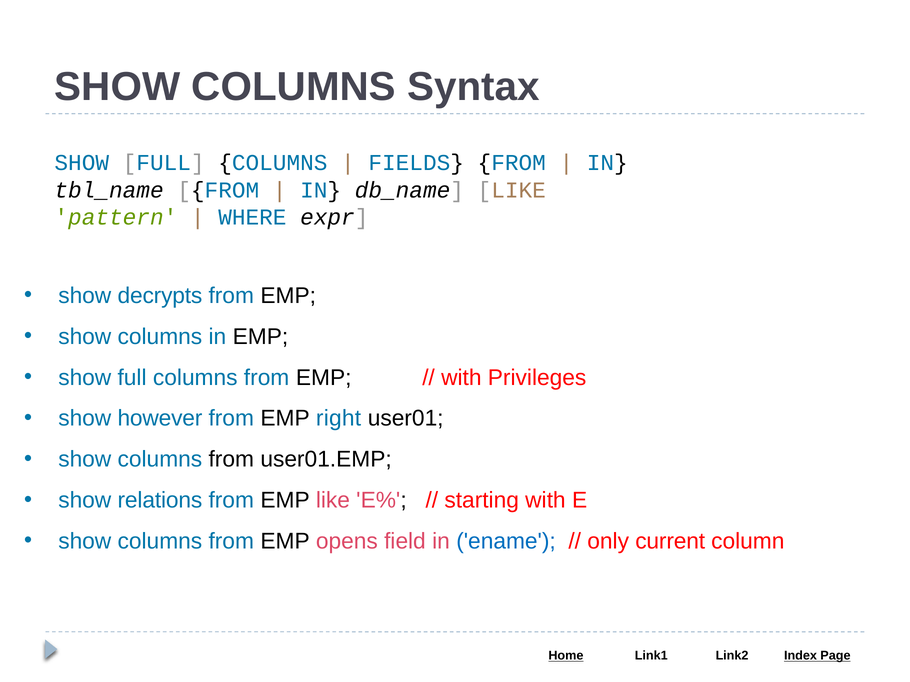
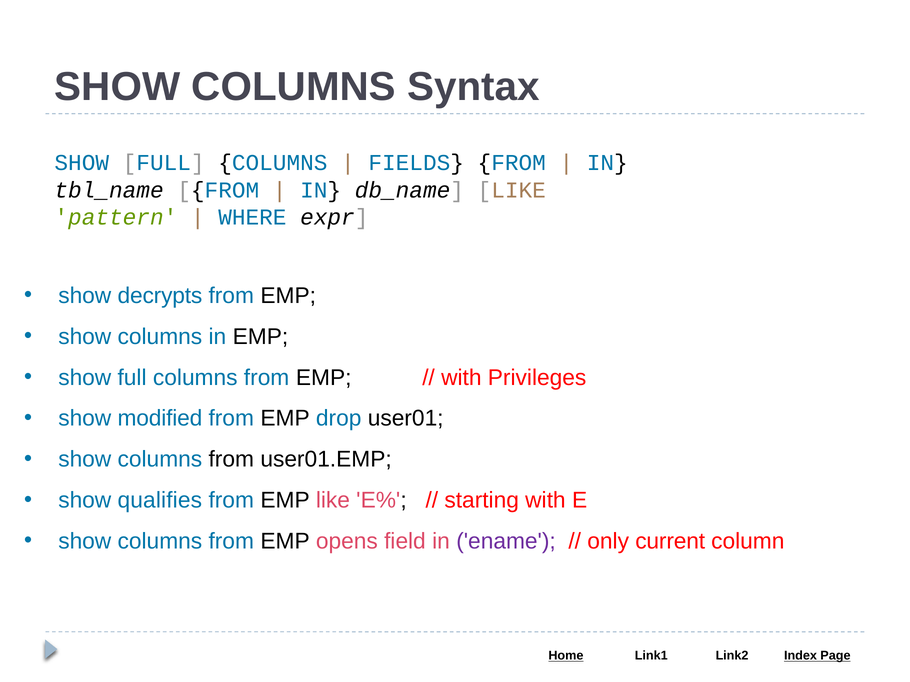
however: however -> modified (160, 419)
right: right -> drop (339, 419)
relations: relations -> qualifies (160, 501)
ename colour: blue -> purple (506, 542)
